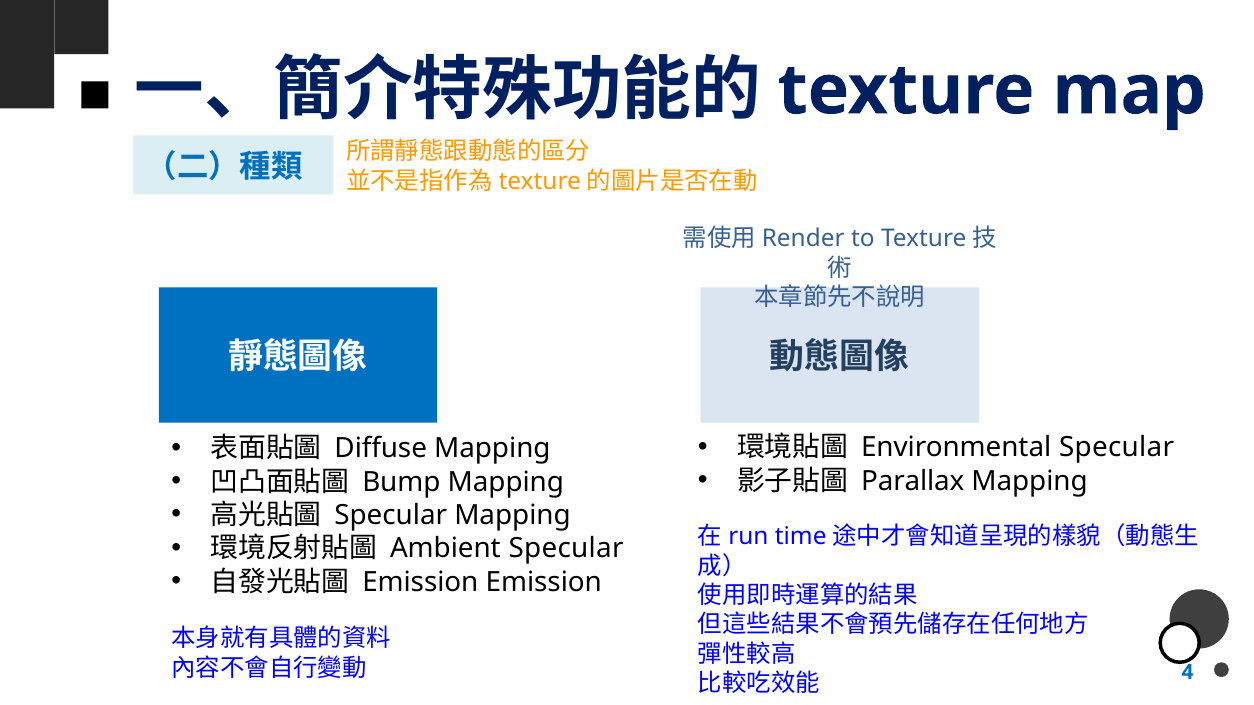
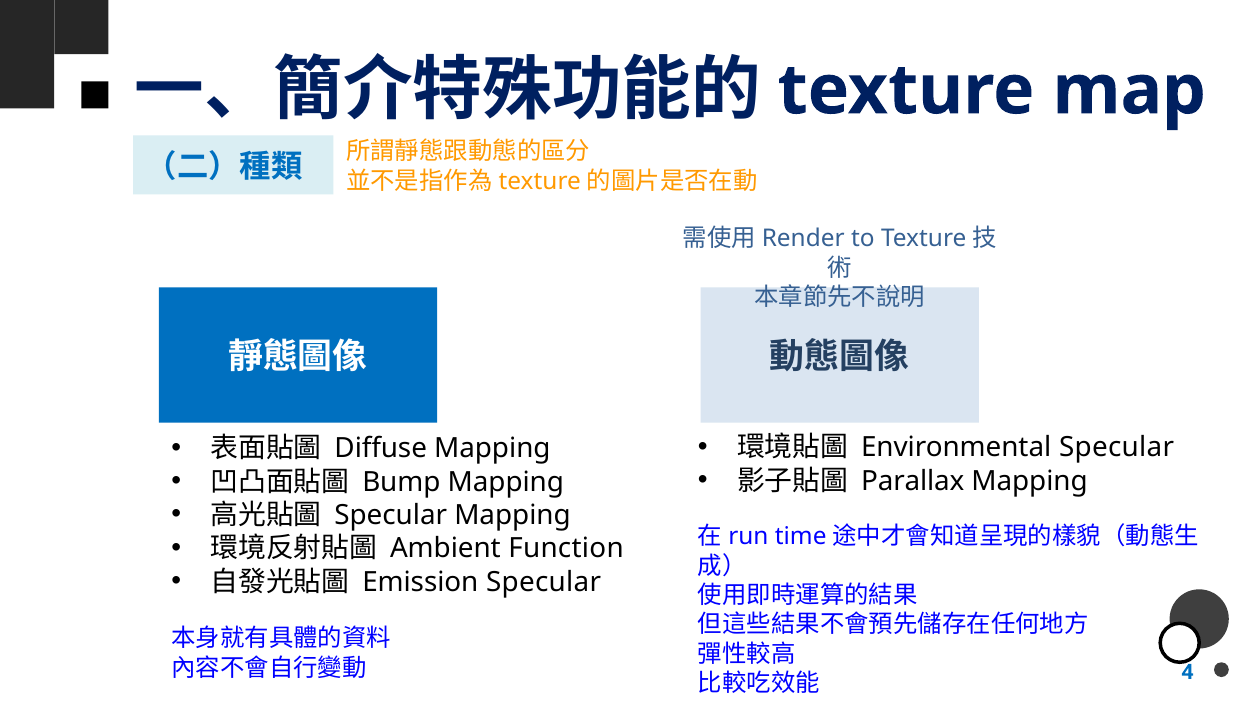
Ambient Specular: Specular -> Function (566, 549)
Emission Emission: Emission -> Specular (544, 582)
